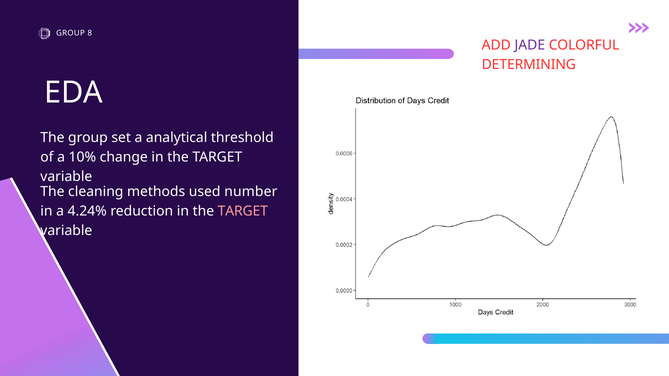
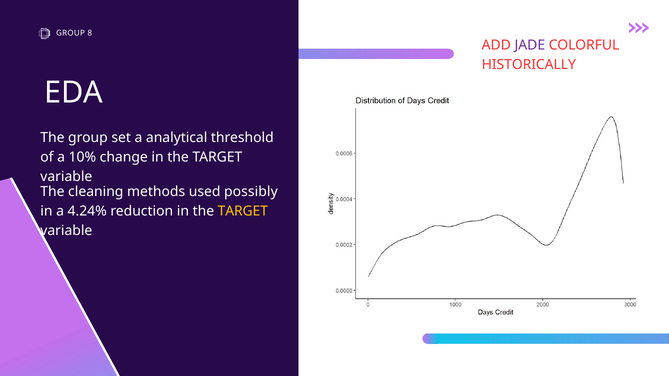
DETERMINING: DETERMINING -> HISTORICALLY (529, 65)
number: number -> possibly (251, 192)
TARGET colour: pink -> yellow (243, 211)
